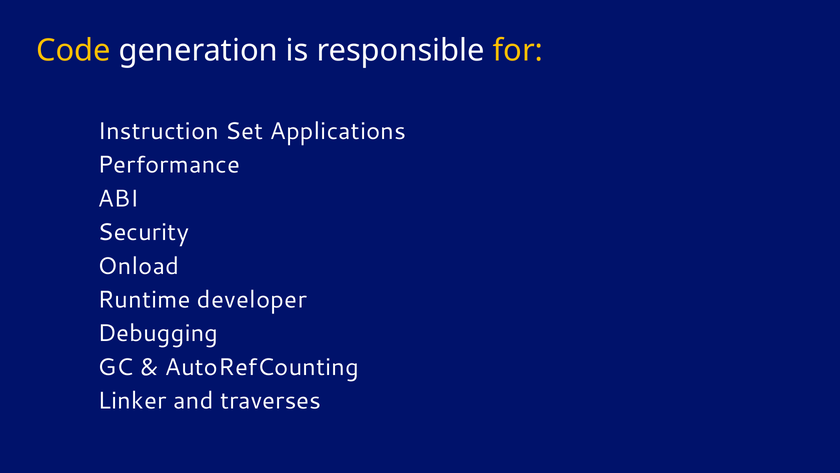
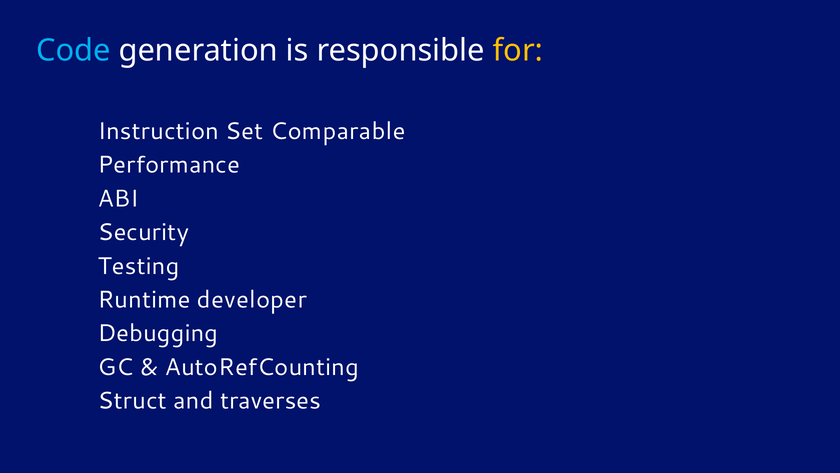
Code colour: yellow -> light blue (73, 51)
Applications: Applications -> Comparable (338, 131)
Onload: Onload -> Testing (139, 266)
Linker: Linker -> Struct (132, 400)
